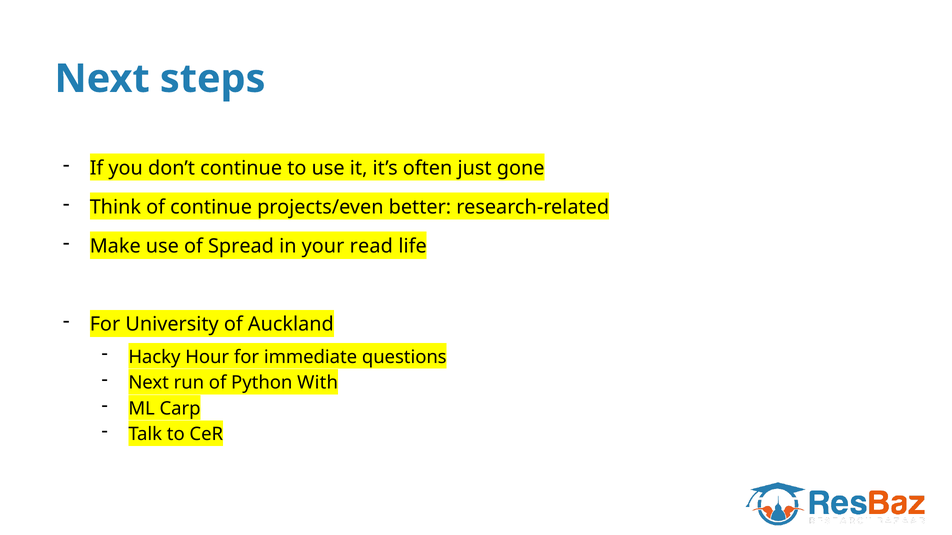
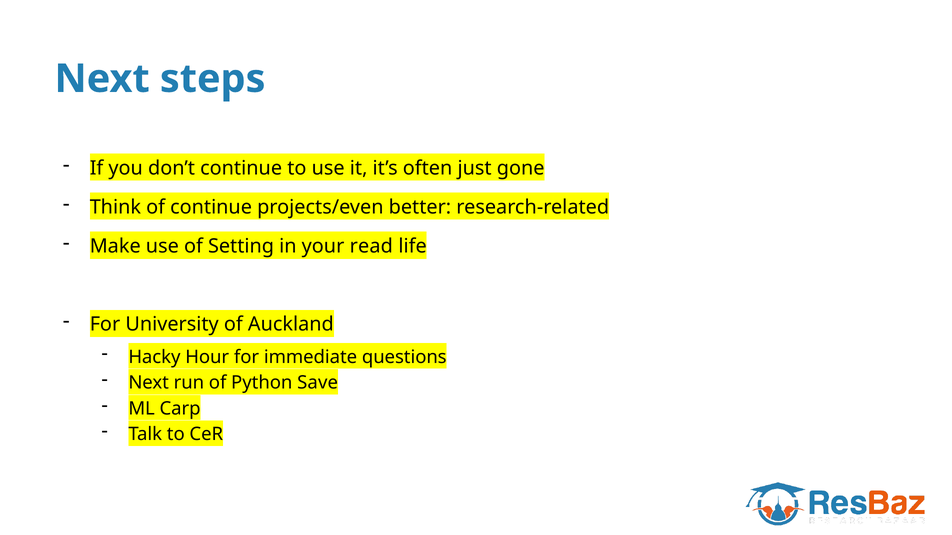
Spread: Spread -> Setting (241, 247)
With: With -> Save (318, 383)
